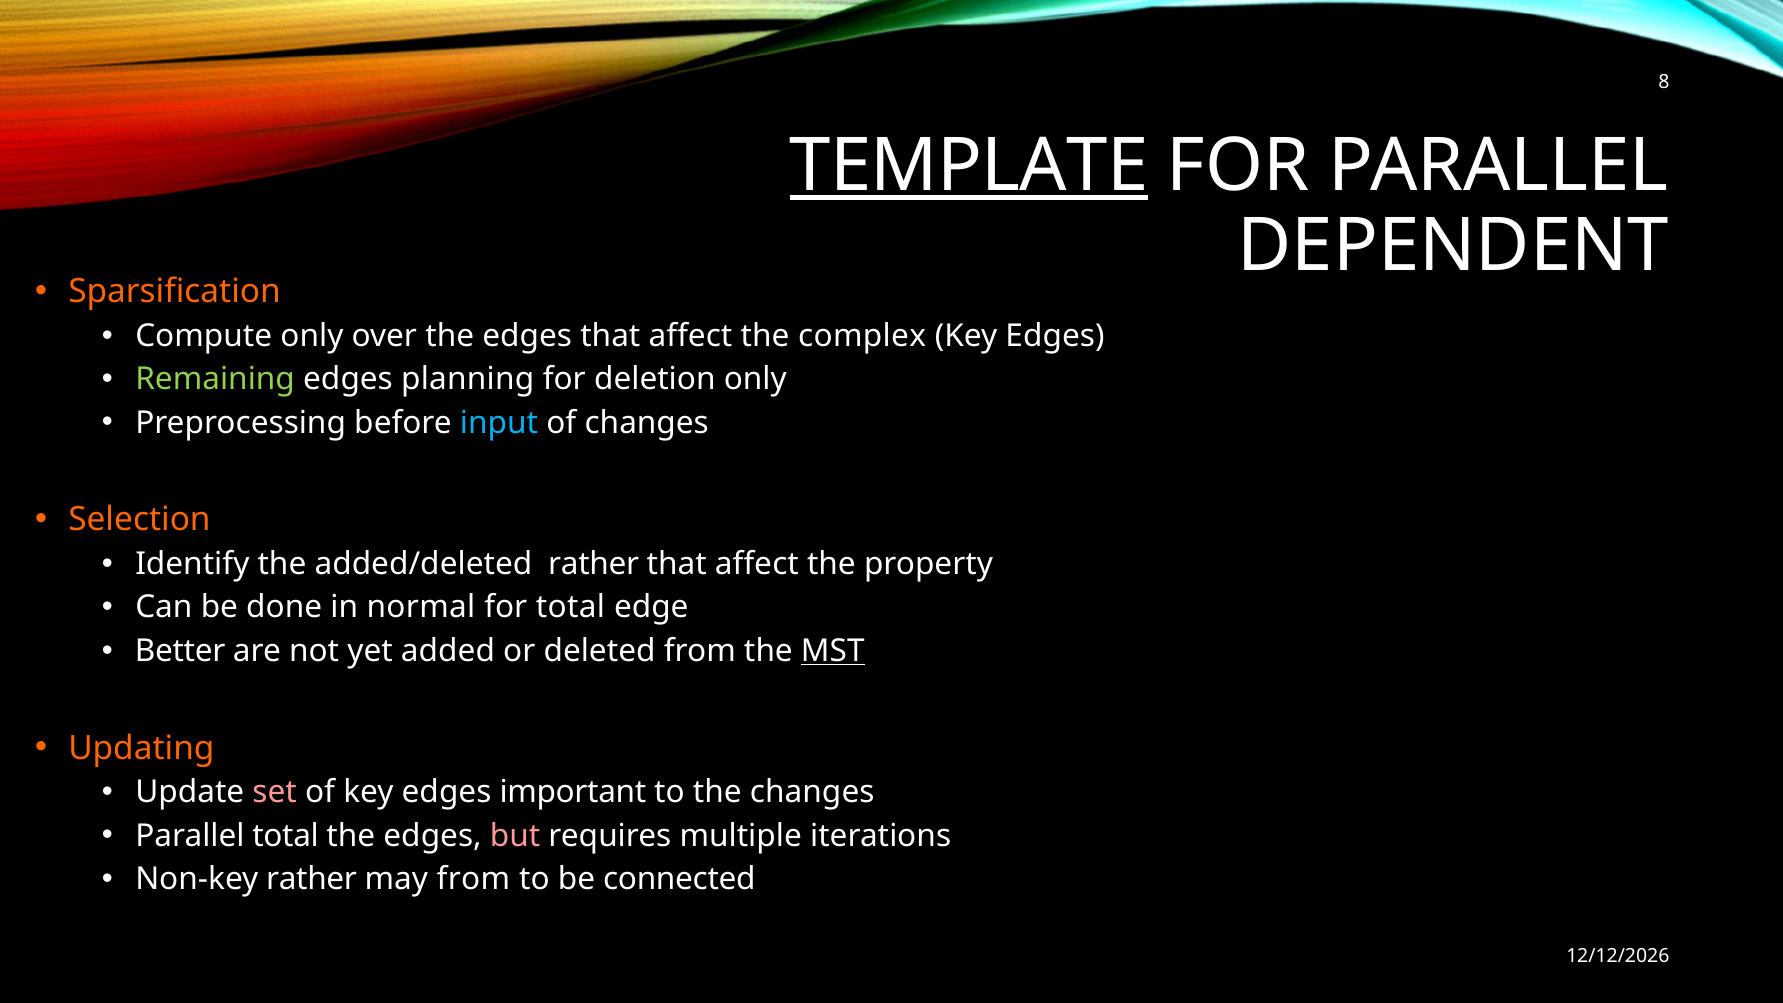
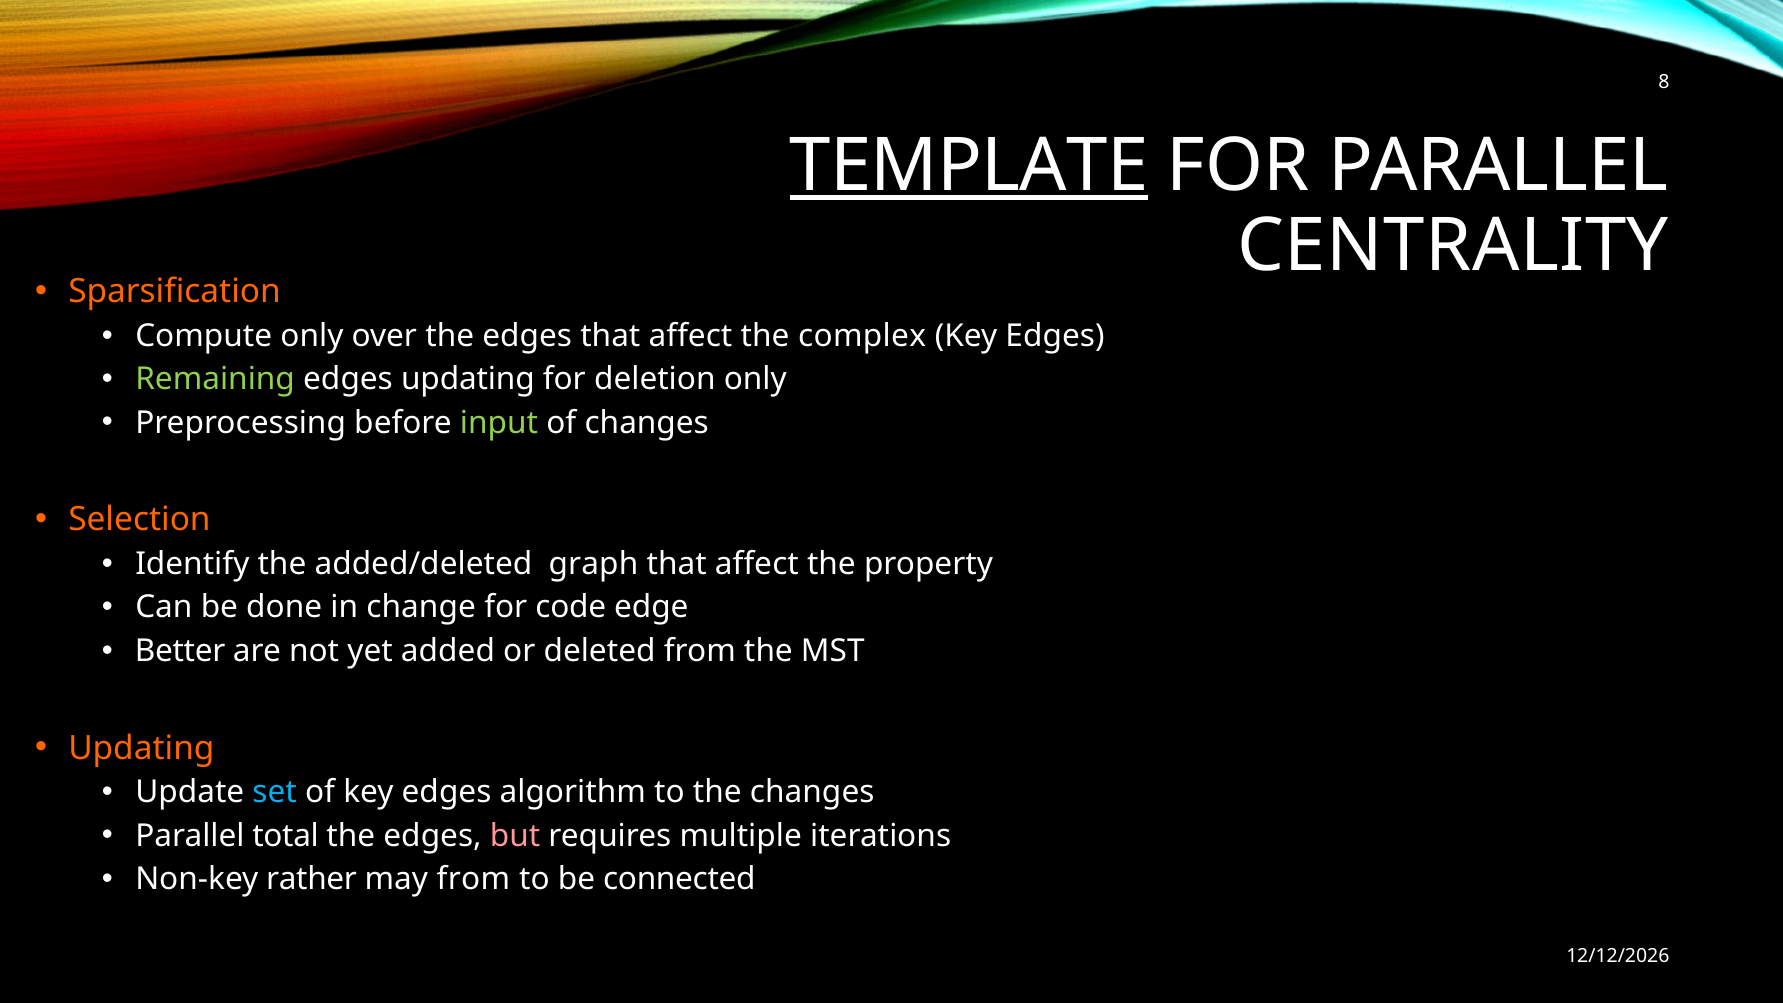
DEPENDENT: DEPENDENT -> CENTRALITY (1453, 246)
edges planning: planning -> updating (468, 379)
input colour: light blue -> light green (499, 423)
added/deleted rather: rather -> graph (593, 564)
normal: normal -> change (421, 607)
for total: total -> code (571, 607)
MST underline: present -> none (833, 651)
set colour: pink -> light blue (275, 792)
important: important -> algorithm (573, 792)
